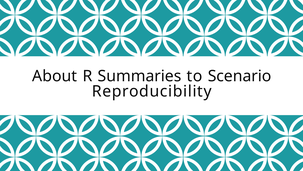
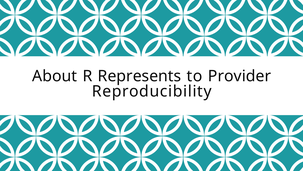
Summaries: Summaries -> Represents (139, 76)
Scenario: Scenario -> Provider (240, 76)
